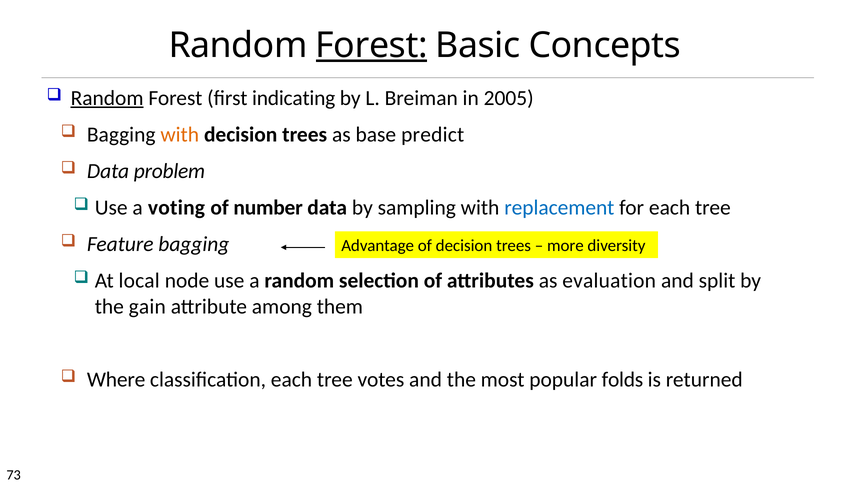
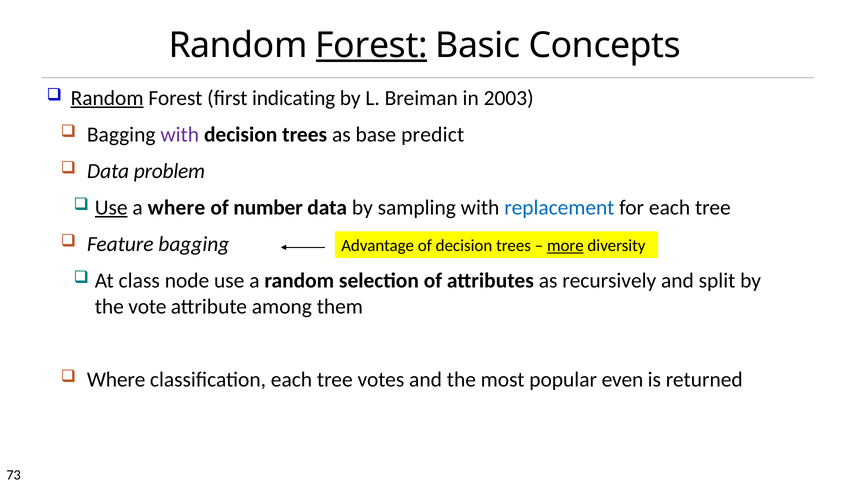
2005: 2005 -> 2003 (509, 98)
with colour: orange -> purple (180, 135)
Use underline: none -> present (111, 207)
a voting: voting -> where (176, 207)
more underline: none -> present (565, 246)
local: local -> class (139, 280)
evaluation: evaluation -> recursively (609, 280)
gain: gain -> vote (147, 306)
folds: folds -> even (622, 379)
